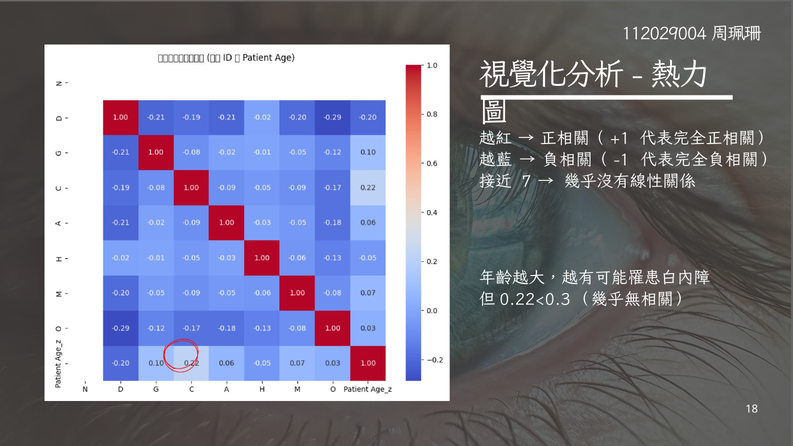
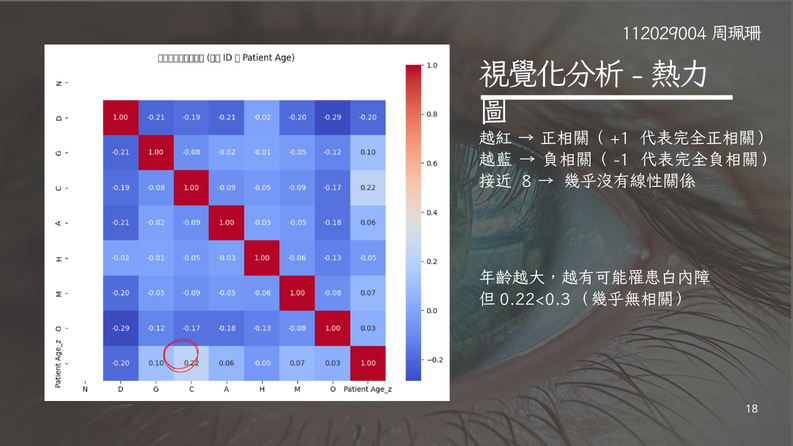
7: 7 -> 8 (527, 181)
